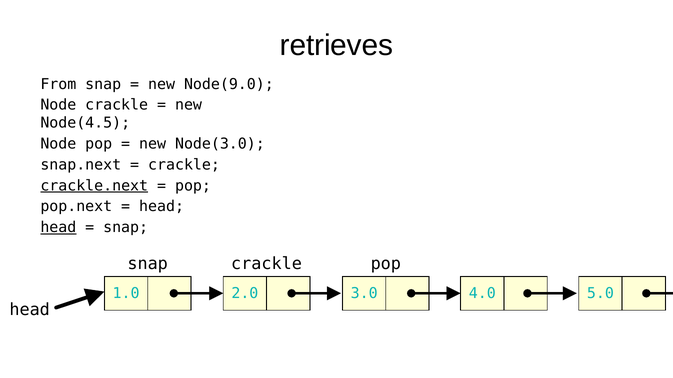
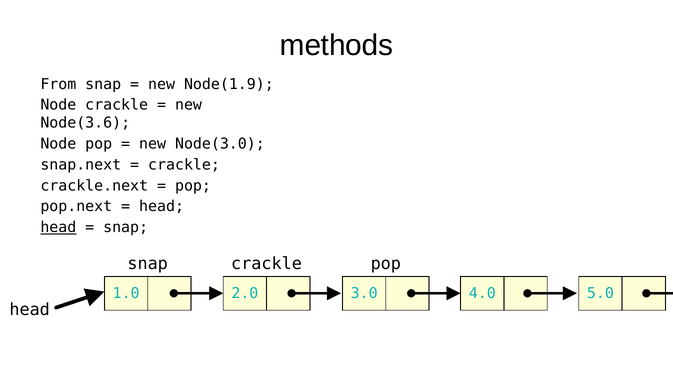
retrieves: retrieves -> methods (337, 45)
Node(9.0: Node(9.0 -> Node(1.9 (229, 84)
Node(4.5: Node(4.5 -> Node(3.6 (85, 123)
crackle.next underline: present -> none (94, 186)
